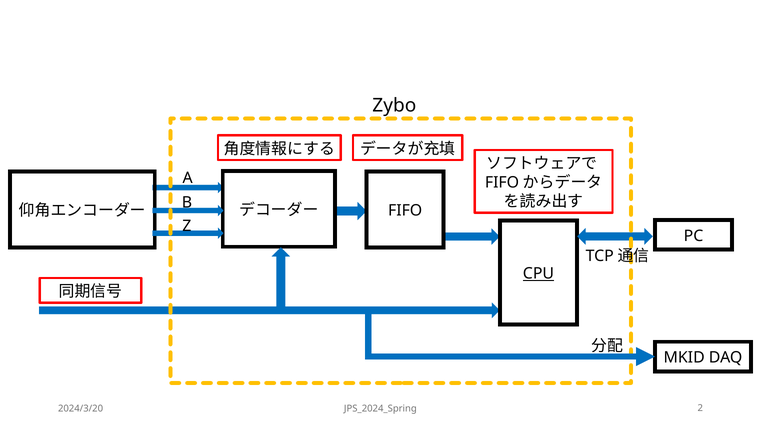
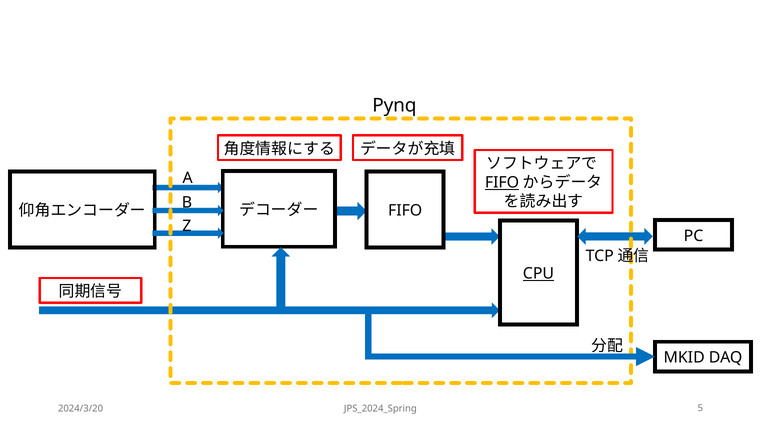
Zybo: Zybo -> Pynq (394, 106)
FIFO underline: none -> present (502, 183)
2: 2 -> 5 (700, 408)
